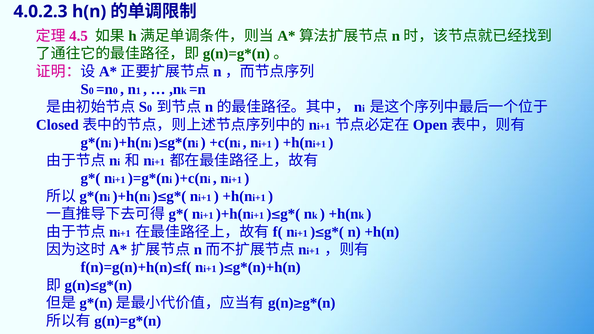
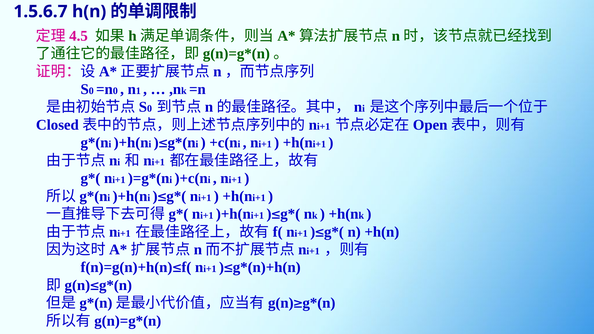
4.0.2.3: 4.0.2.3 -> 1.5.6.7 (41, 12)
